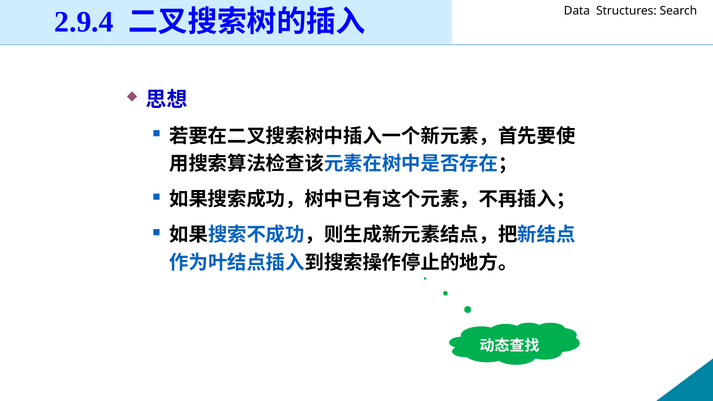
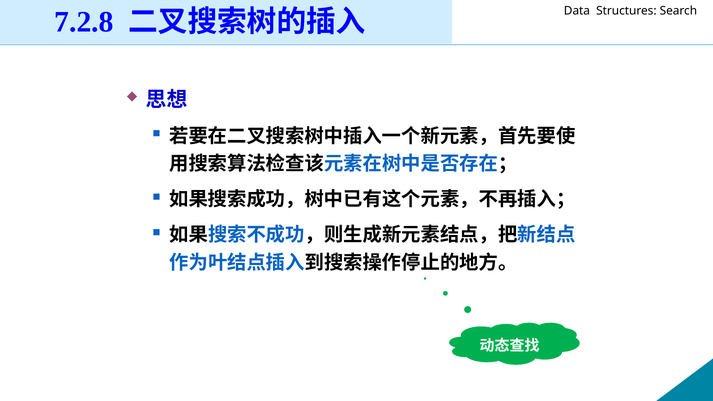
2.9.4: 2.9.4 -> 7.2.8 (84, 22)
